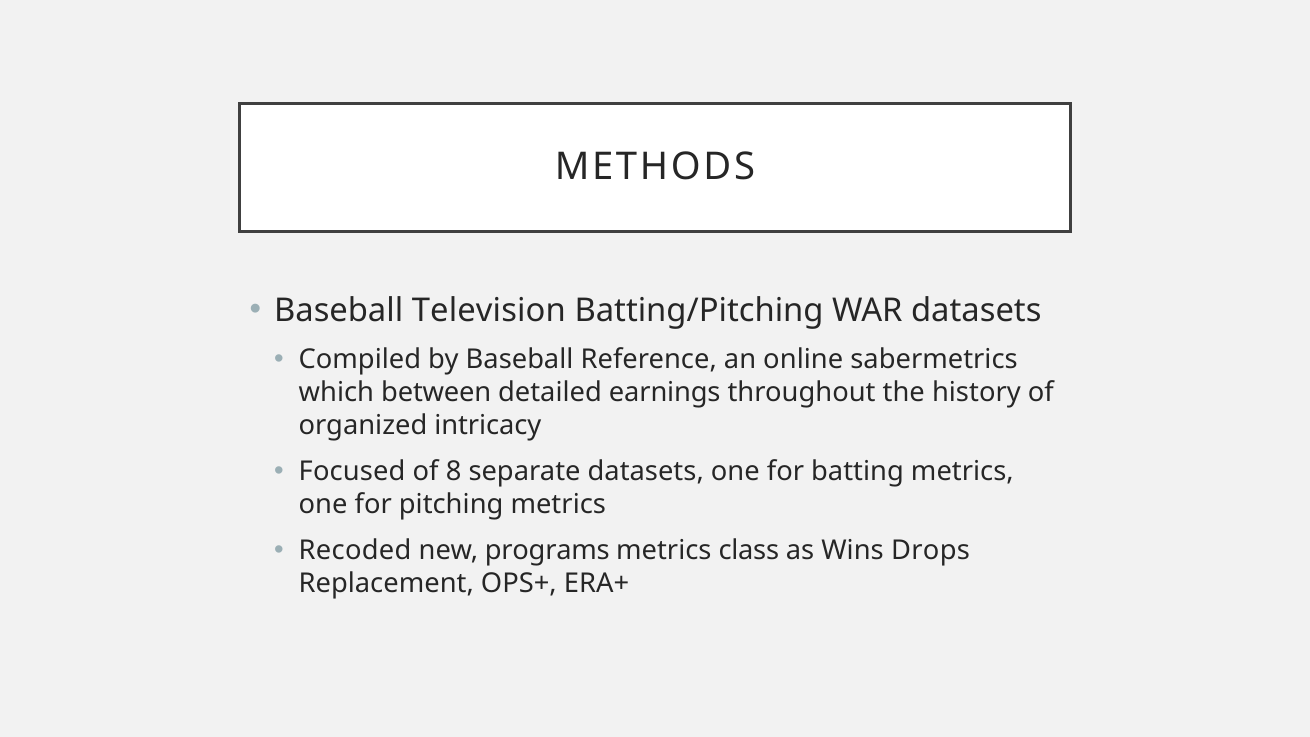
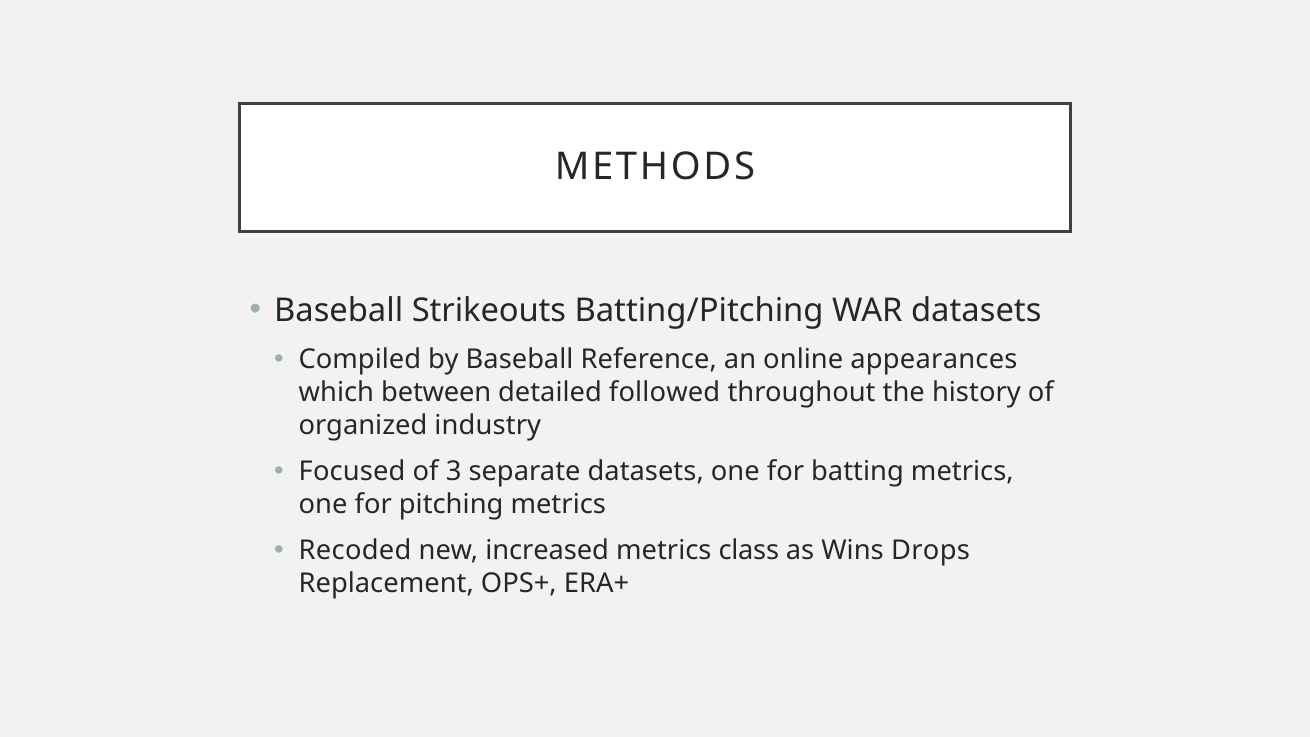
Television: Television -> Strikeouts (489, 310)
sabermetrics: sabermetrics -> appearances (934, 360)
earnings: earnings -> followed (665, 392)
intricacy: intricacy -> industry (488, 425)
8: 8 -> 3 (454, 472)
programs: programs -> increased (547, 551)
